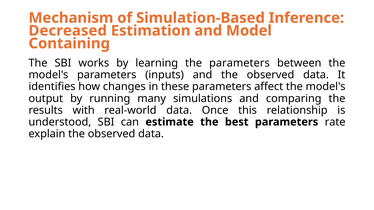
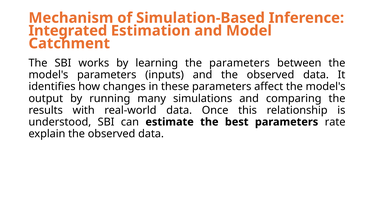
Decreased: Decreased -> Integrated (68, 31)
Containing: Containing -> Catchment (69, 44)
